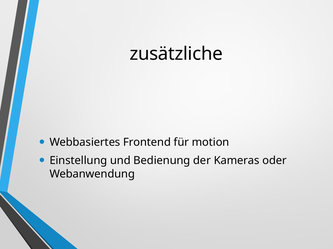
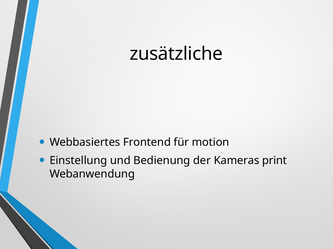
oder: oder -> print (275, 161)
